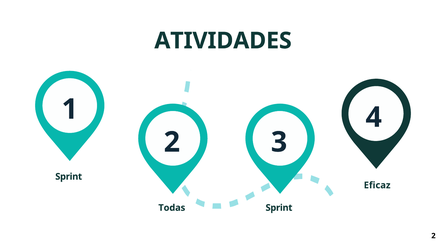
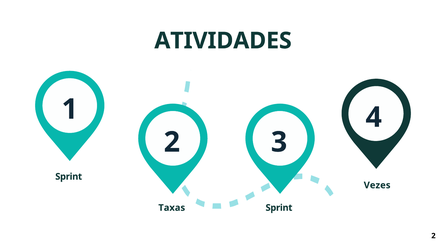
Eficaz: Eficaz -> Vezes (377, 185)
Todas: Todas -> Taxas (172, 208)
